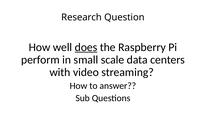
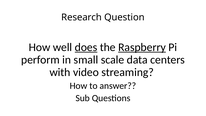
Raspberry underline: none -> present (142, 47)
